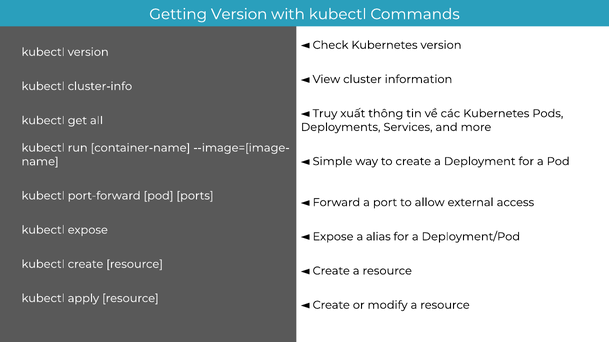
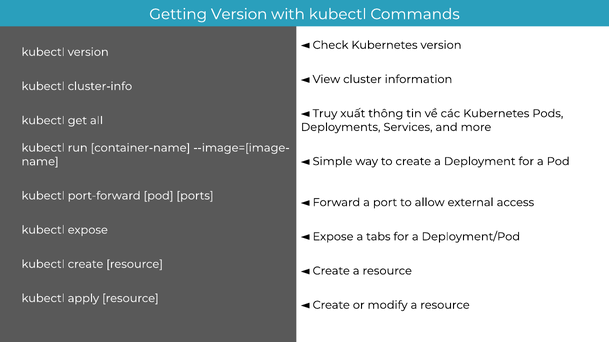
alias: alias -> tabs (378, 237)
